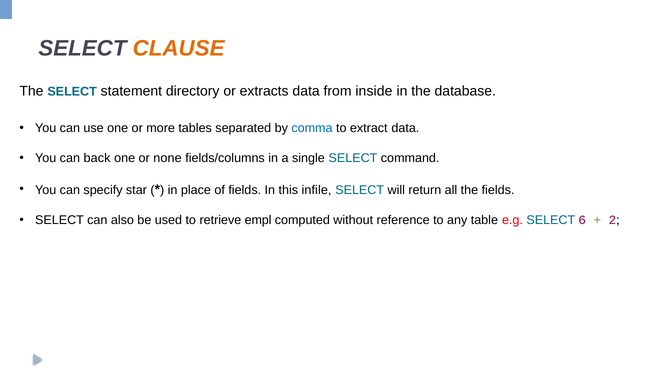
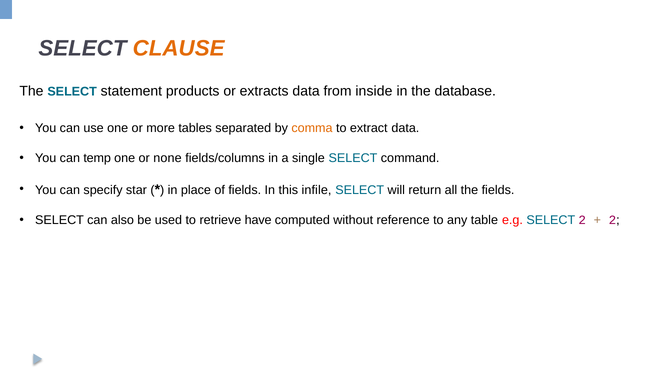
directory: directory -> products (193, 91)
comma colour: blue -> orange (312, 128)
back: back -> temp (97, 158)
empl: empl -> have (258, 220)
SELECT 6: 6 -> 2 (582, 220)
